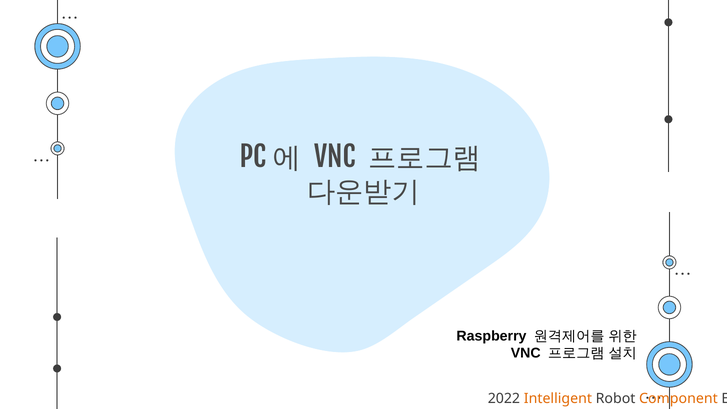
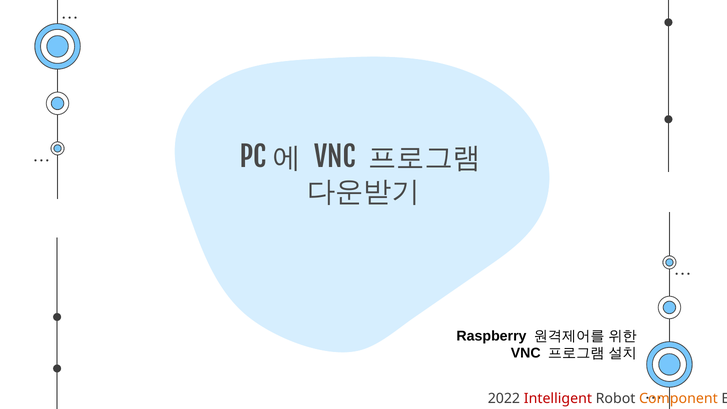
Intelligent colour: orange -> red (558, 399)
